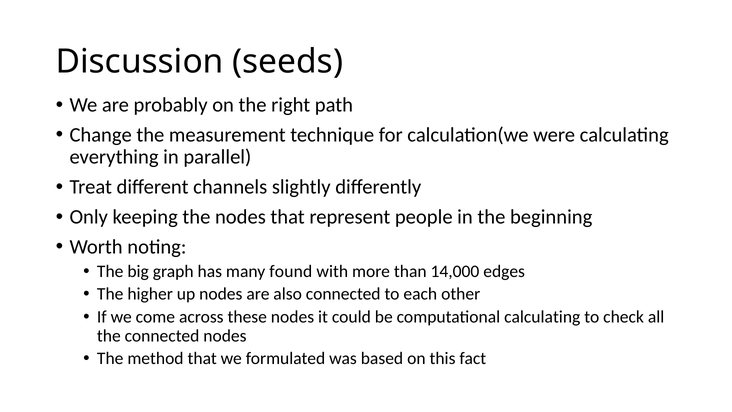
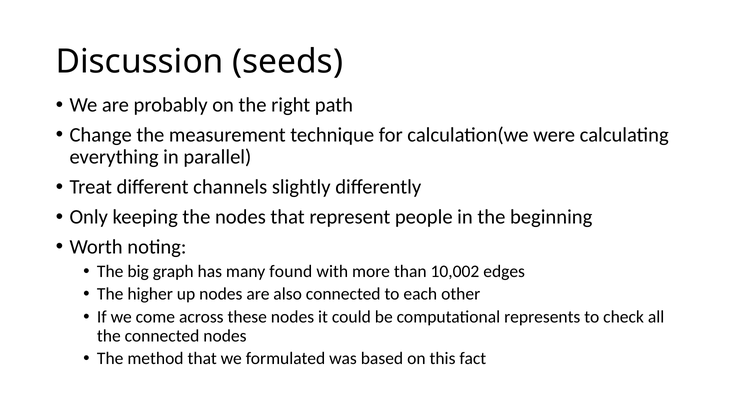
14,000: 14,000 -> 10,002 (455, 271)
computational calculating: calculating -> represents (542, 317)
